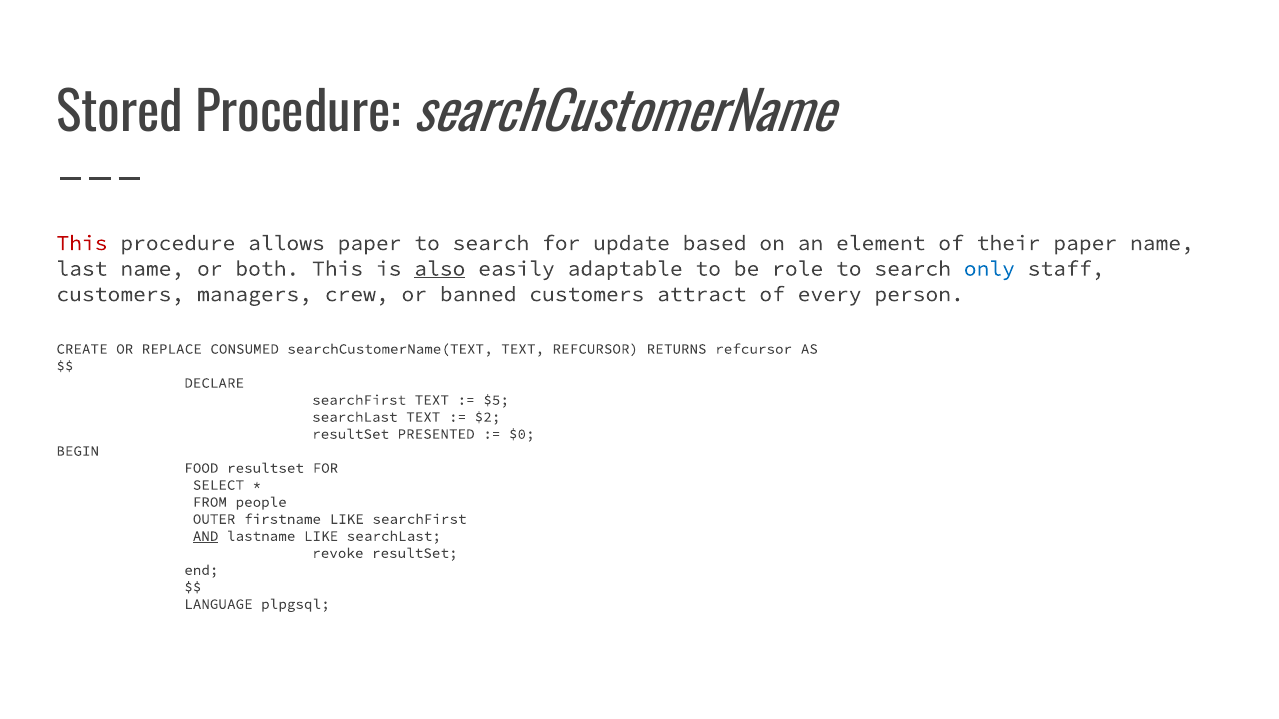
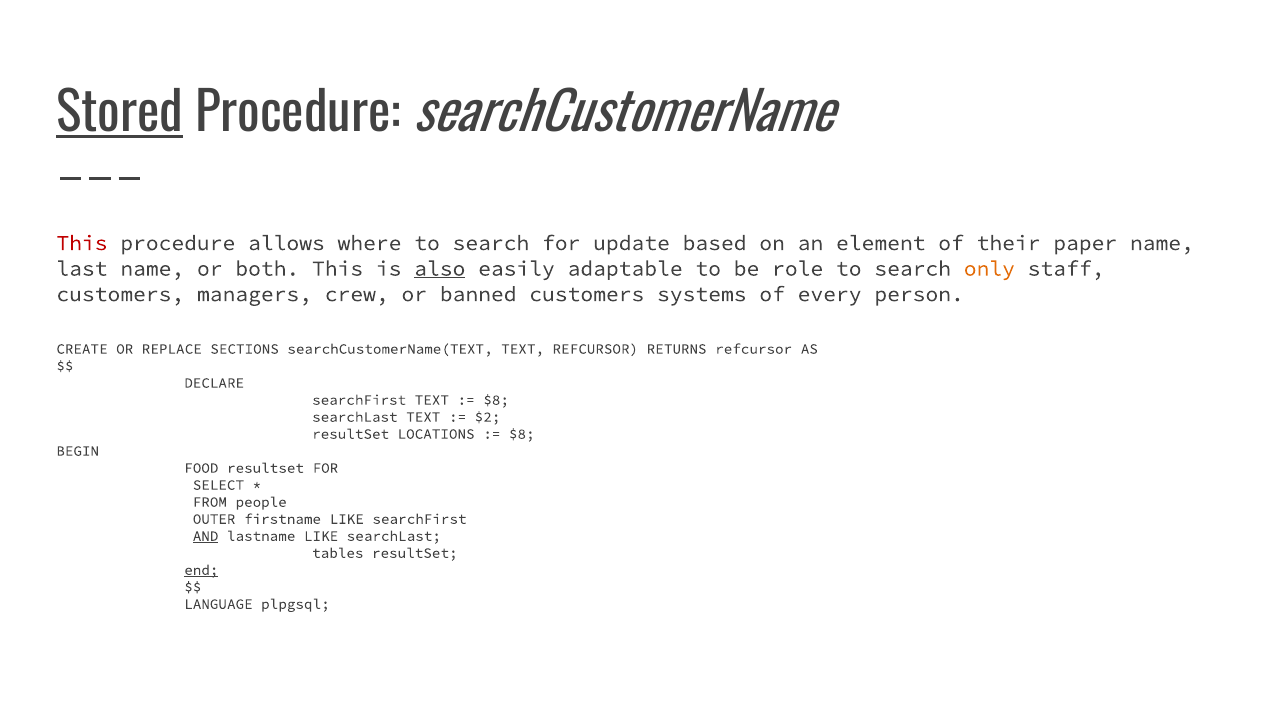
Stored underline: none -> present (120, 114)
allows paper: paper -> where (370, 243)
only colour: blue -> orange (989, 269)
attract: attract -> systems (702, 294)
CONSUMED: CONSUMED -> SECTIONS (245, 349)
$5: $5 -> $8 (496, 400)
PRESENTED: PRESENTED -> LOCATIONS (436, 434)
$0: $0 -> $8 (522, 434)
revoke: revoke -> tables (338, 553)
end underline: none -> present (201, 570)
